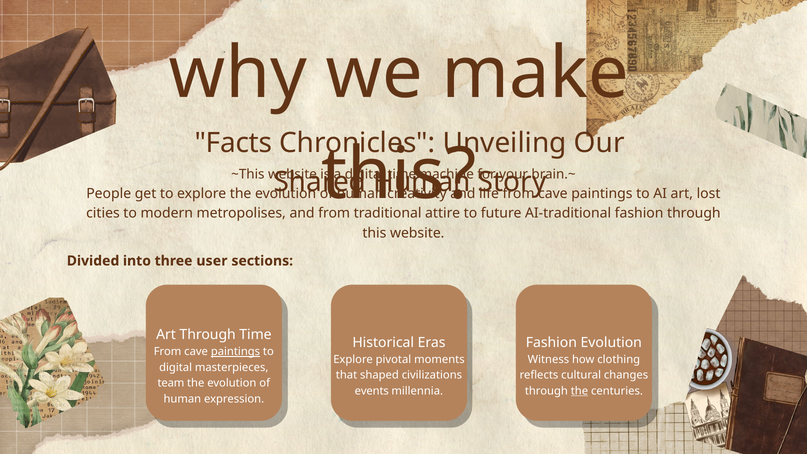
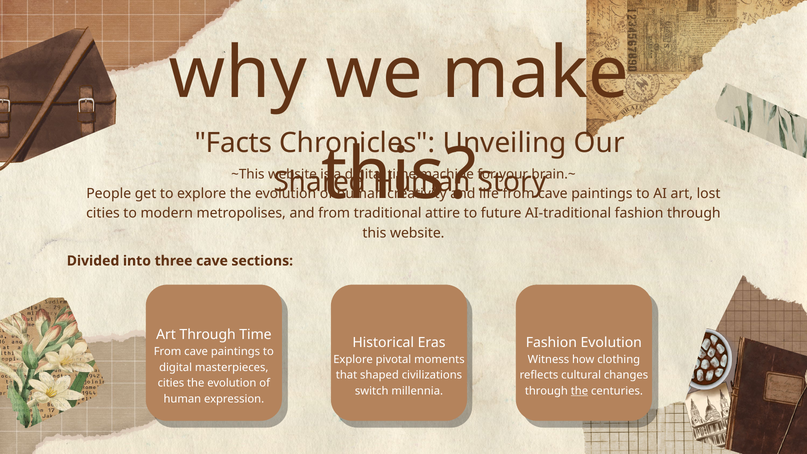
three user: user -> cave (212, 261)
paintings underline: present -> none (235, 352)
team: team -> cities (171, 383)
events: events -> switch (372, 391)
